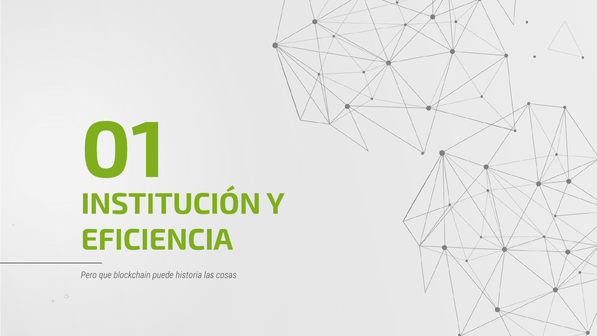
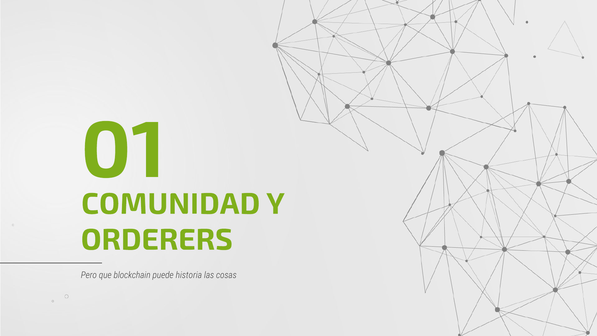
INSTITUCIÓN: INSTITUCIÓN -> COMUNIDAD (171, 204)
EFICIENCIA: EFICIENCIA -> ORDERERS (157, 240)
